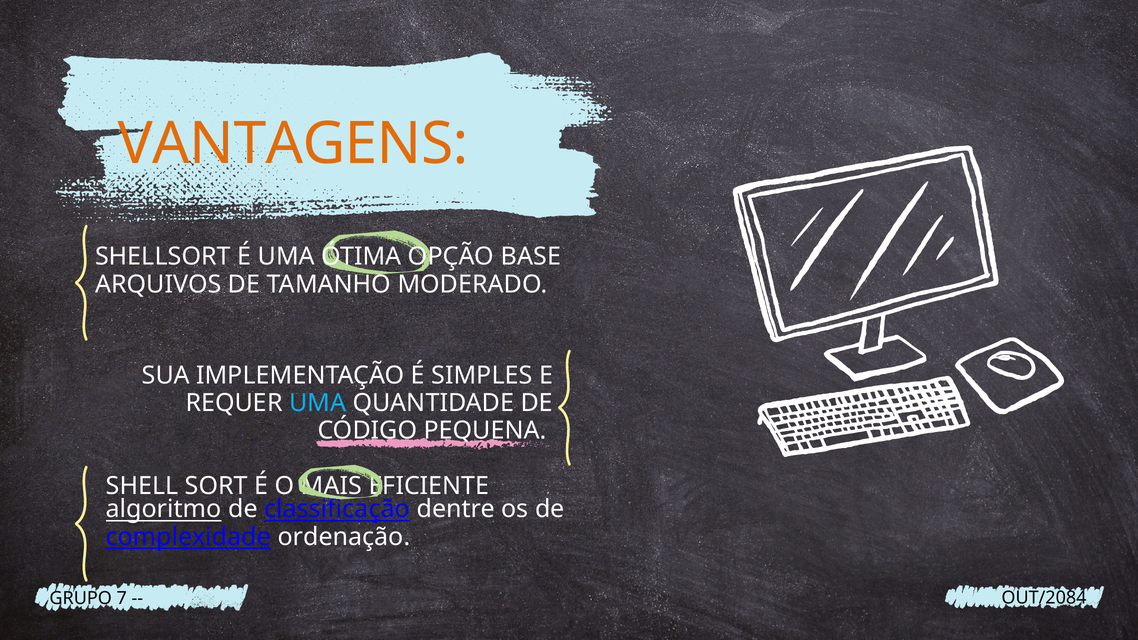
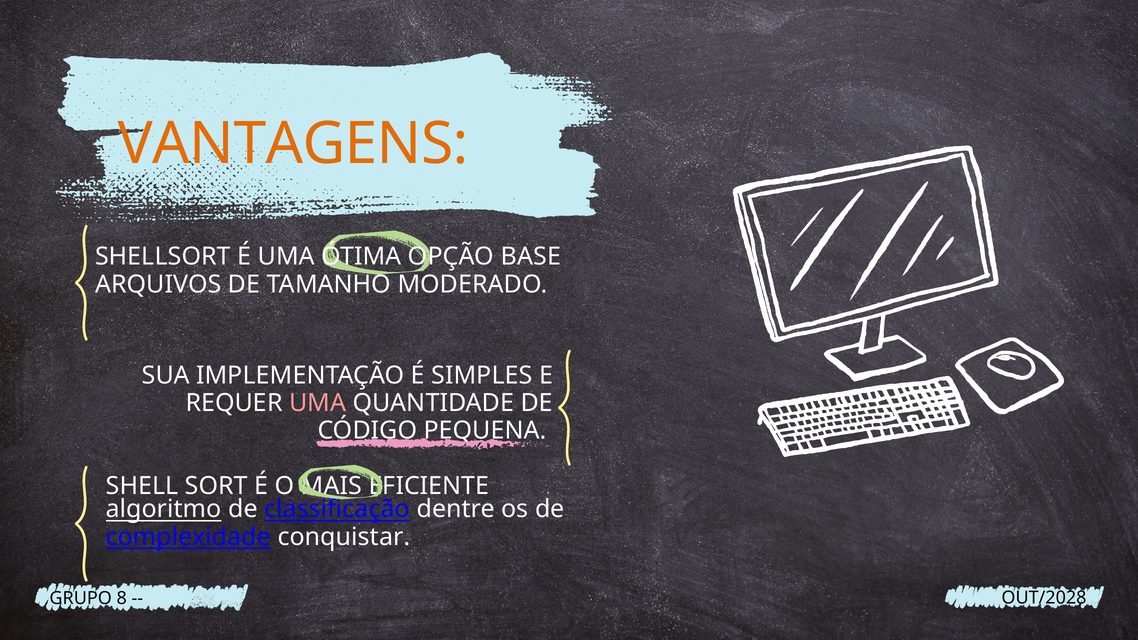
UMA colour: light blue -> pink (318, 403)
ordenação: ordenação -> conquistar (344, 537)
7: 7 -> 8 (122, 598)
OUT/2084: OUT/2084 -> OUT/2028 (1044, 598)
